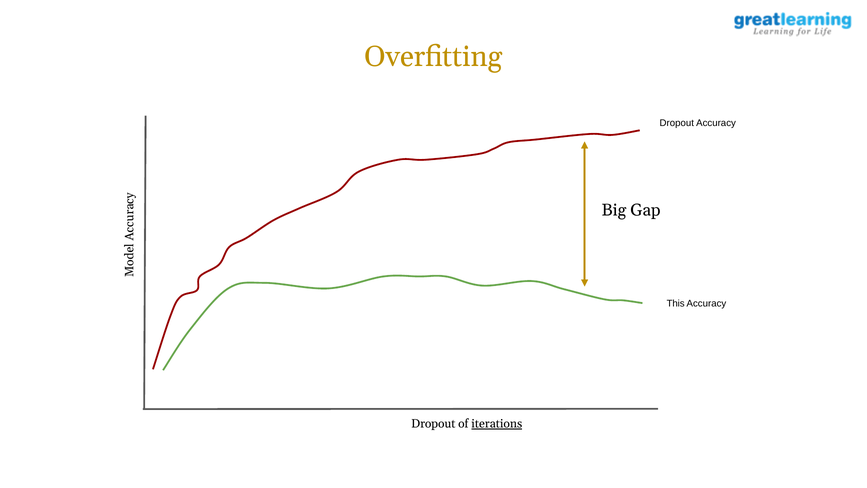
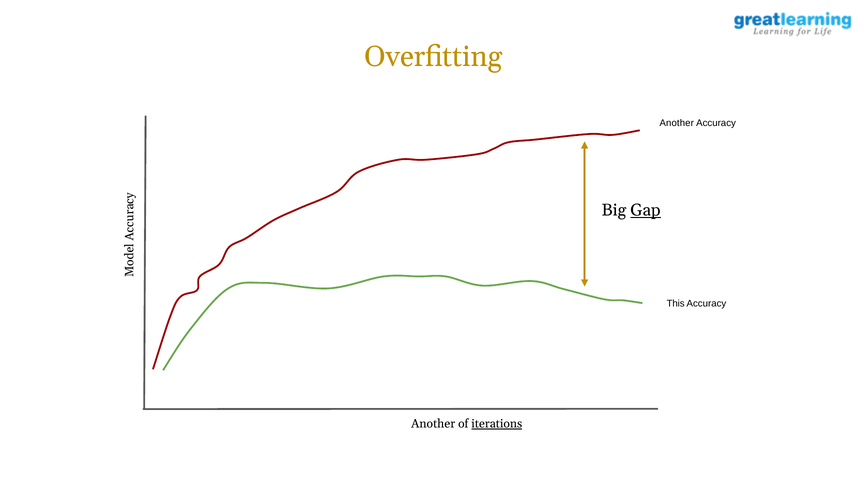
Dropout: Dropout -> Another (677, 123)
Gap underline: none -> present (646, 210)
Dropout: Dropout -> Another (433, 423)
